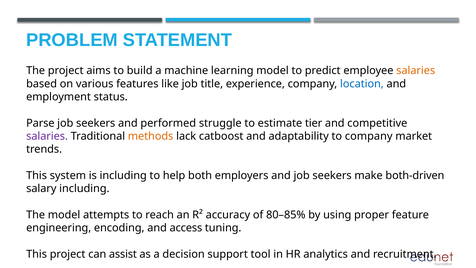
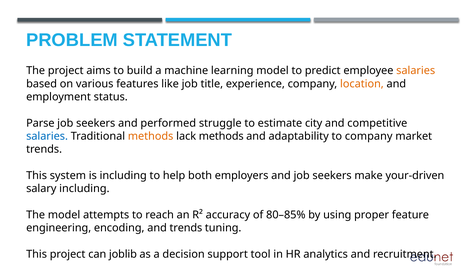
location colour: blue -> orange (362, 84)
tier: tier -> city (314, 123)
salaries colour: purple -> blue (47, 136)
lack catboost: catboost -> methods (221, 136)
both-driven: both-driven -> your-driven (415, 175)
and access: access -> trends (186, 228)
assist: assist -> joblib (123, 254)
